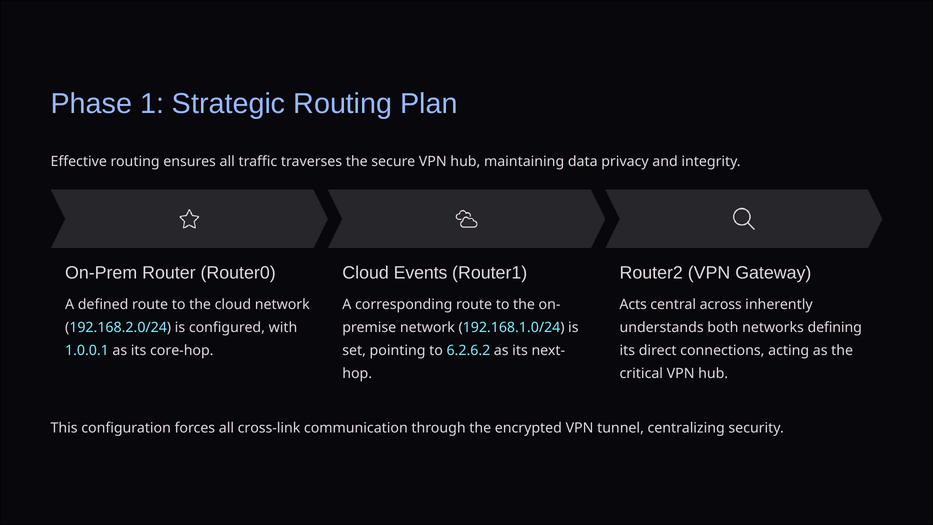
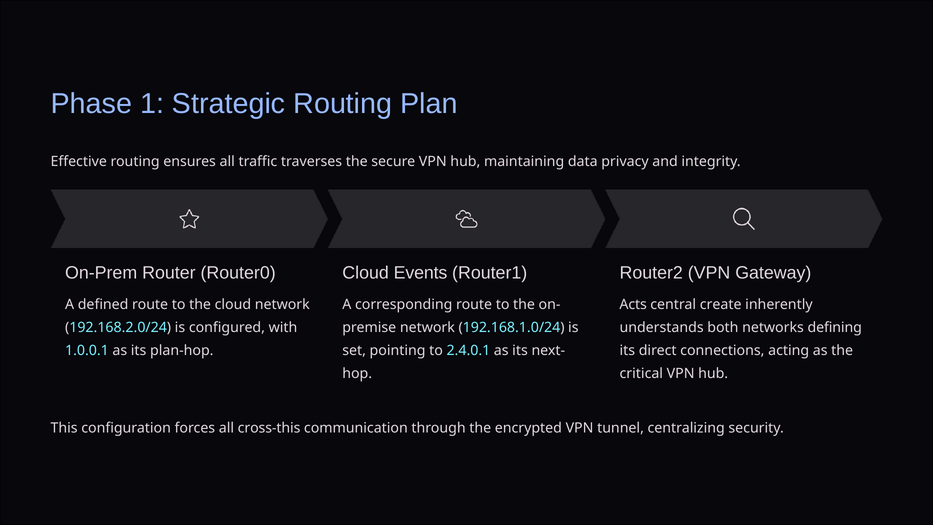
across: across -> create (721, 304)
6.2.6.2: 6.2.6.2 -> 2.4.0.1 (468, 351)
core-hop: core-hop -> plan-hop (182, 351)
cross-link: cross-link -> cross-this (269, 428)
